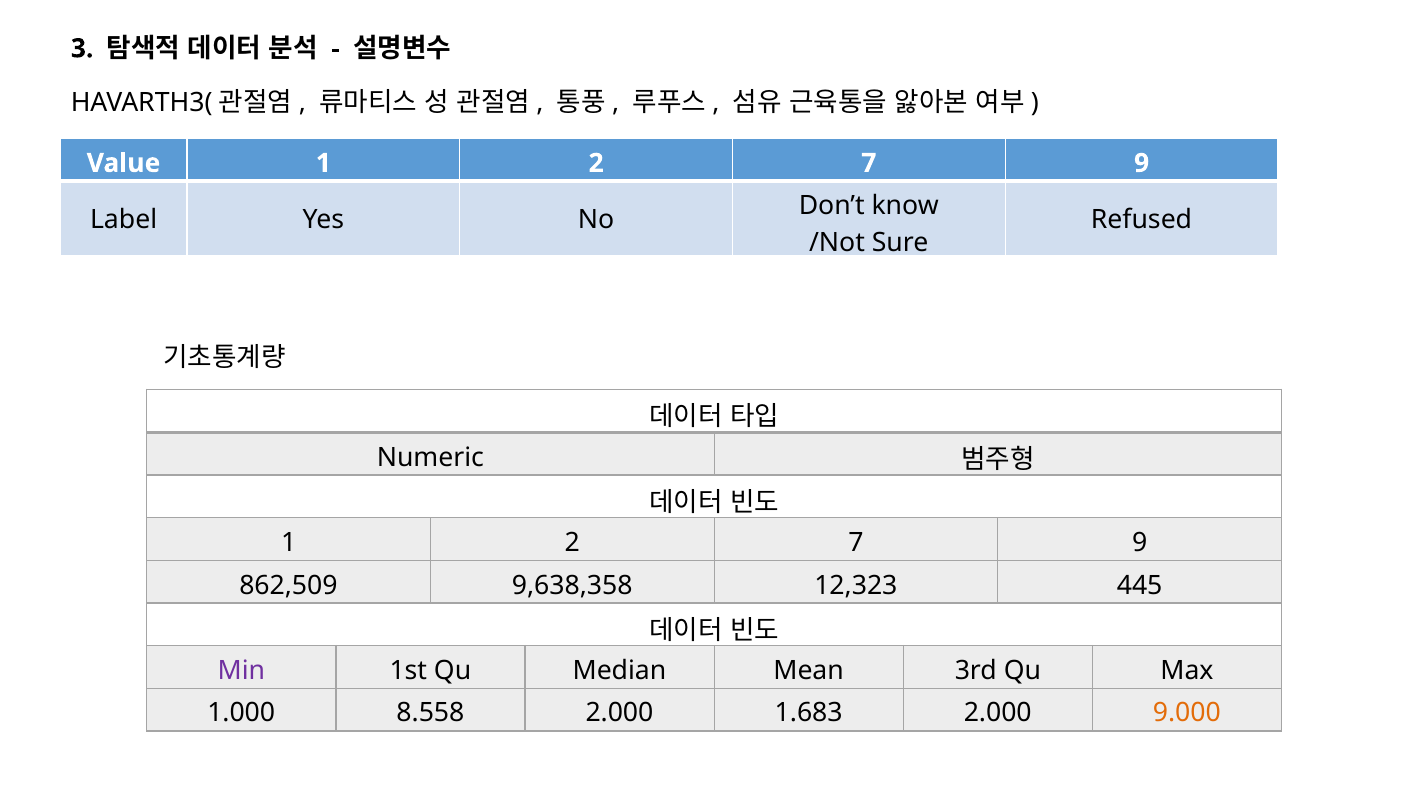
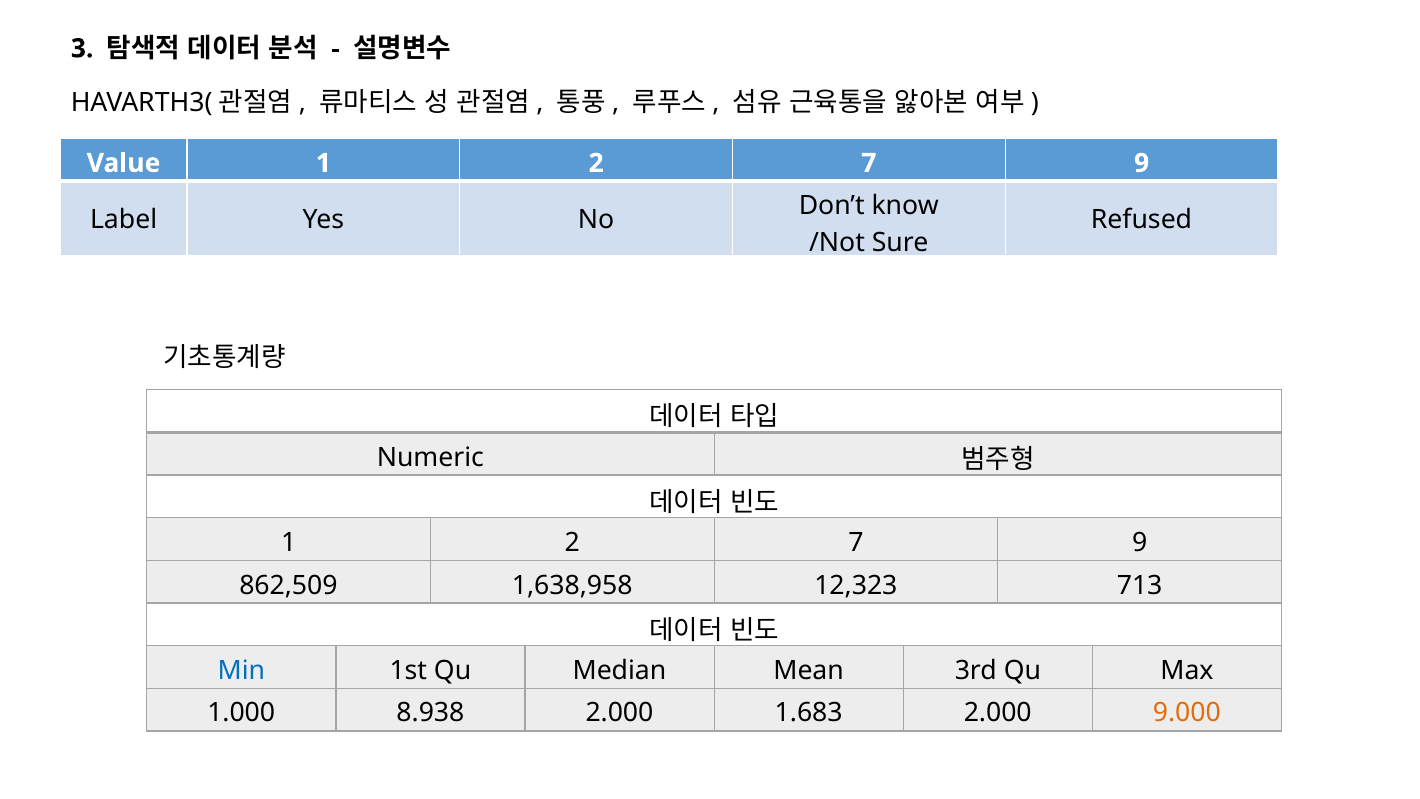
9,638,358: 9,638,358 -> 1,638,958 (572, 585)
445: 445 -> 713 (1140, 585)
Min colour: purple -> blue (241, 670)
8.558: 8.558 -> 8.938 (430, 713)
